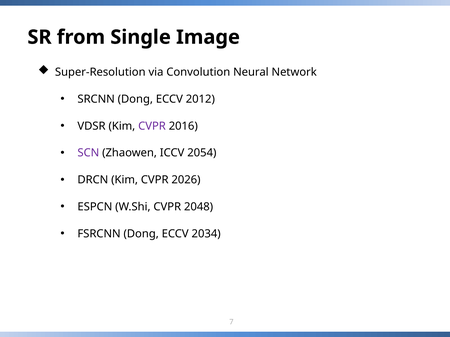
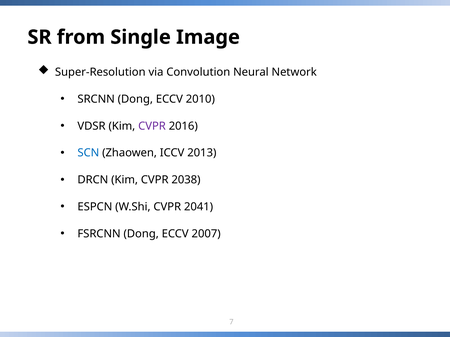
2012: 2012 -> 2010 (200, 99)
SCN colour: purple -> blue (88, 153)
2054: 2054 -> 2013 (202, 153)
2026: 2026 -> 2038 (186, 180)
2048: 2048 -> 2041 (199, 207)
2034: 2034 -> 2007 (206, 234)
